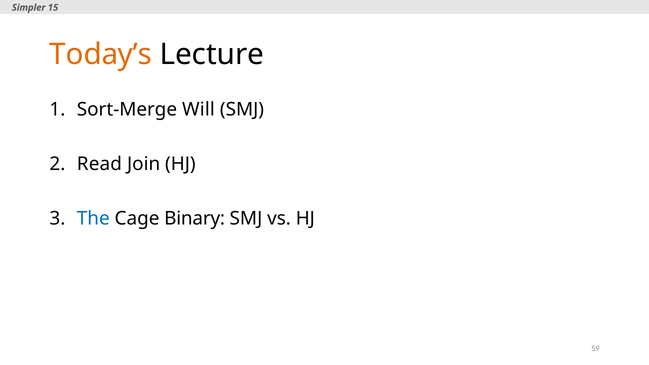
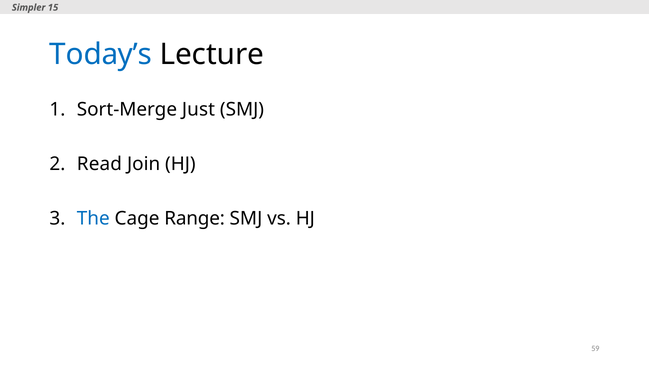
Today’s colour: orange -> blue (101, 55)
Will: Will -> Just (198, 110)
Binary: Binary -> Range (195, 218)
